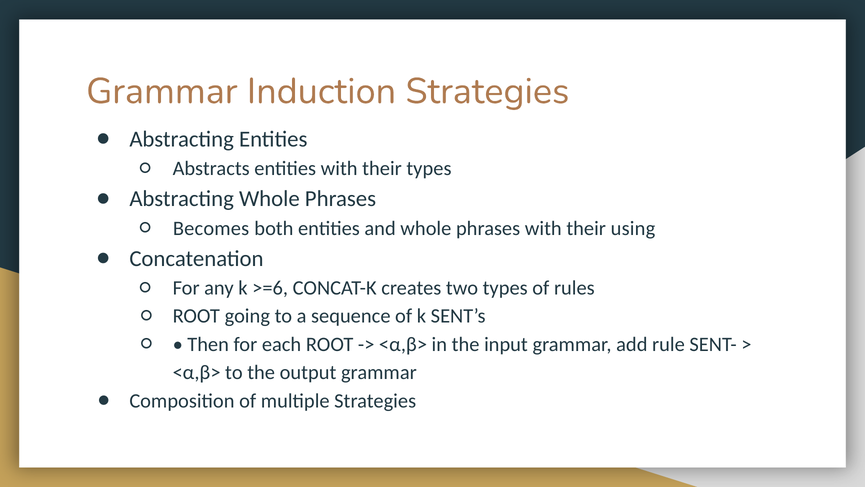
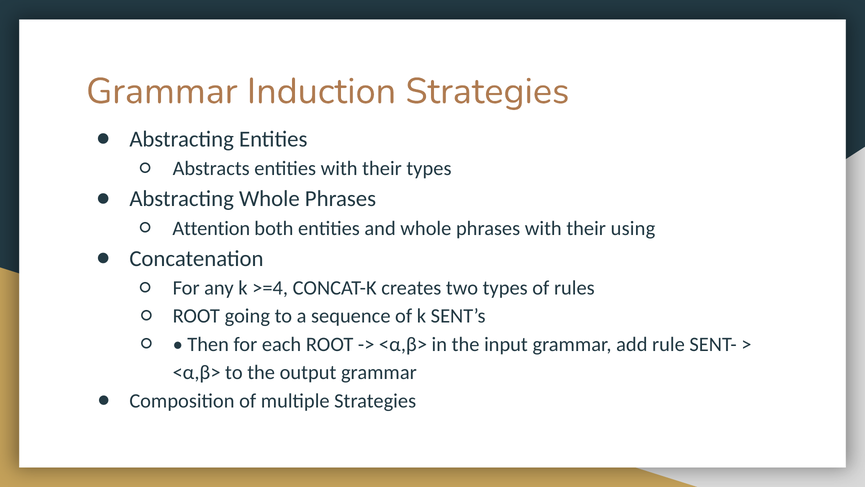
Becomes: Becomes -> Attention (211, 228)
>=6: >=6 -> >=4 (270, 288)
